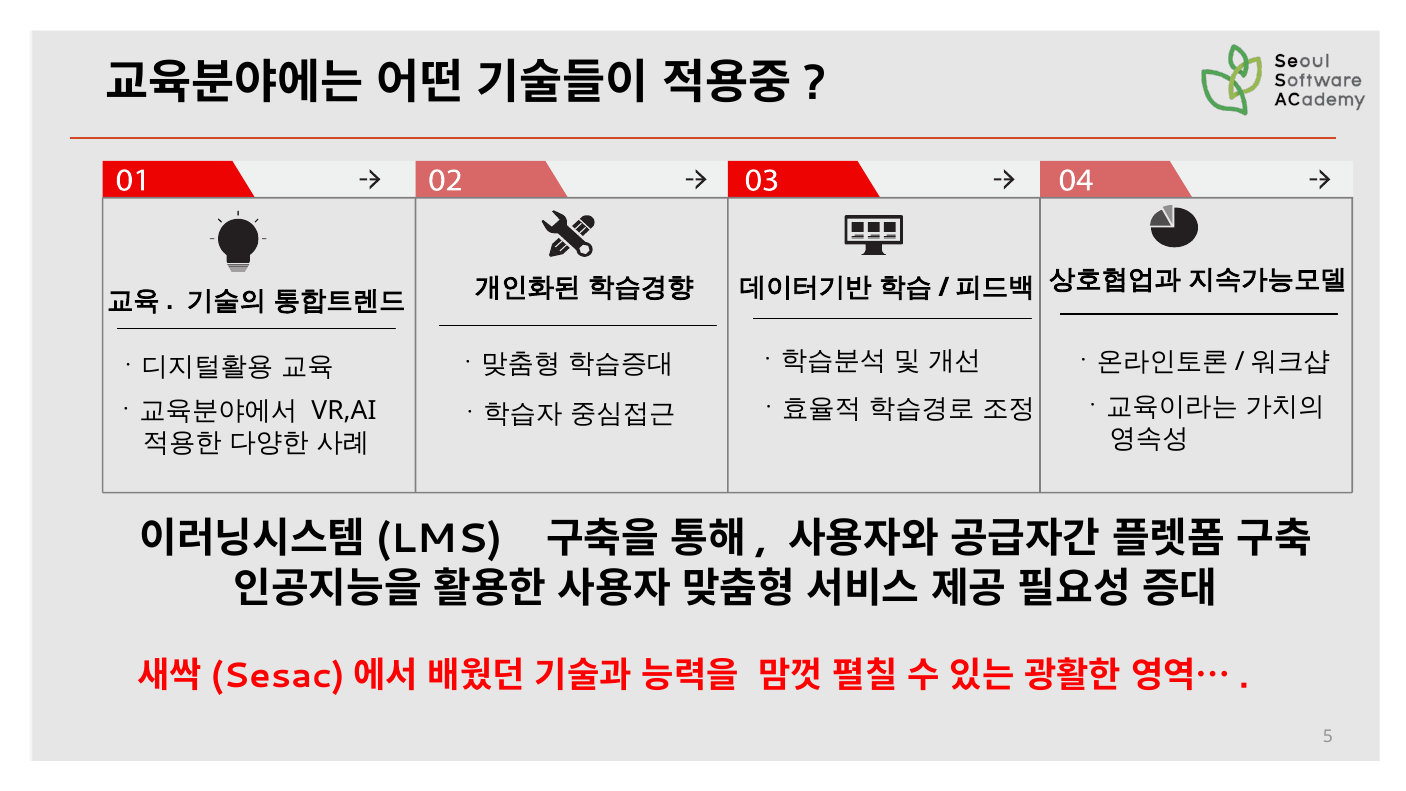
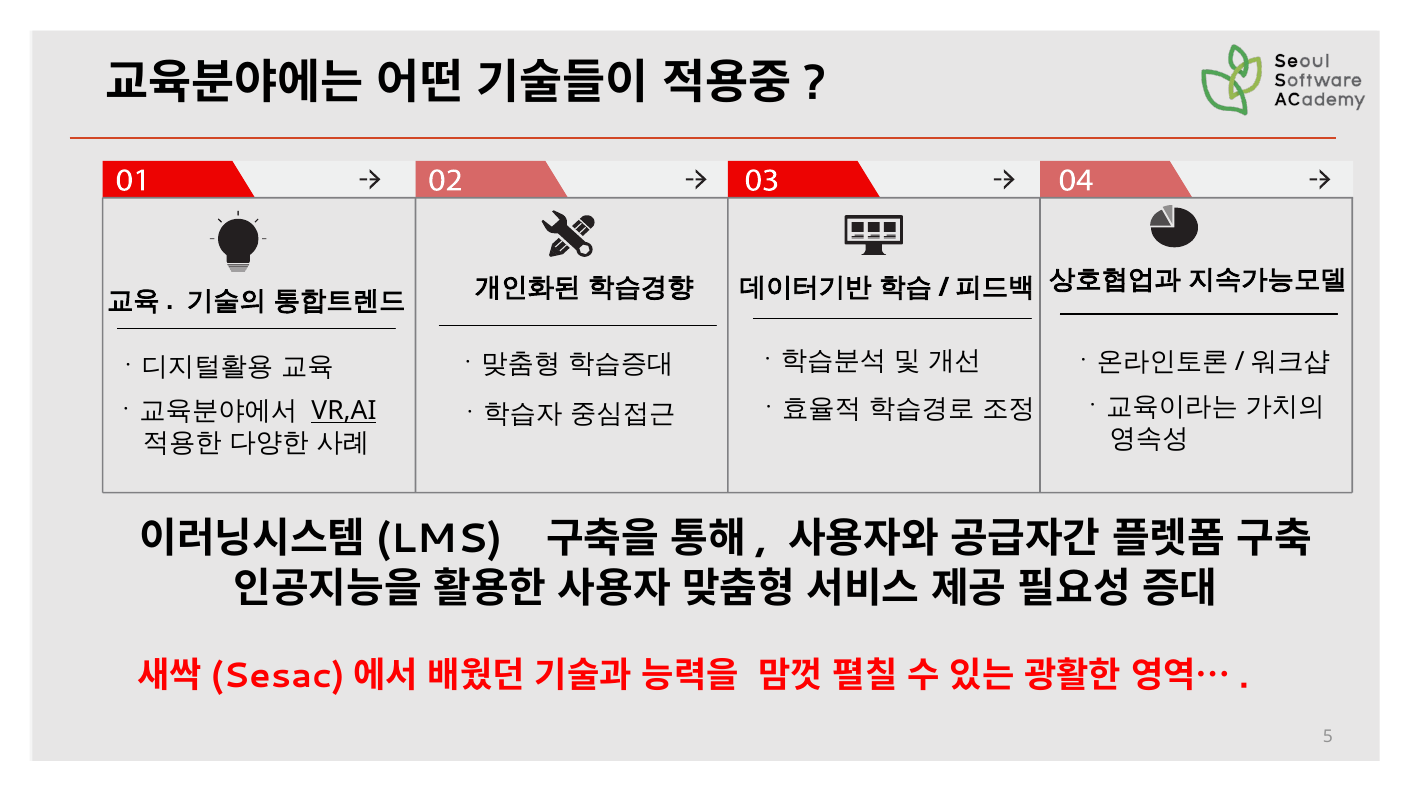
VR,AI underline: none -> present (344, 411)
